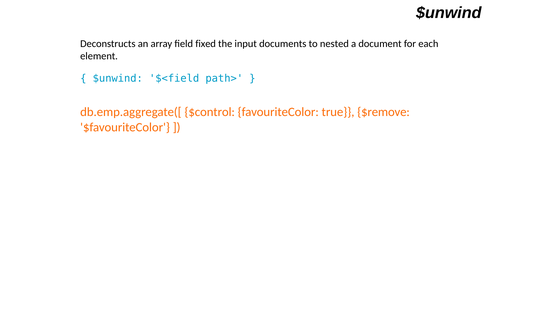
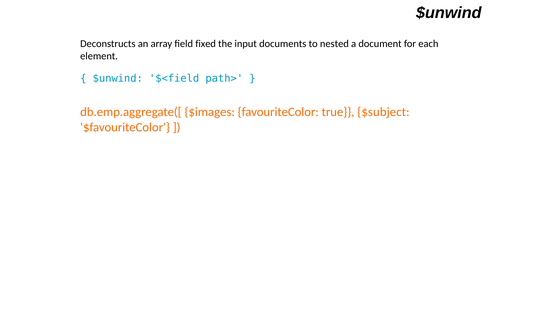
$control: $control -> $images (210, 112)
$remove: $remove -> $subject (383, 112)
